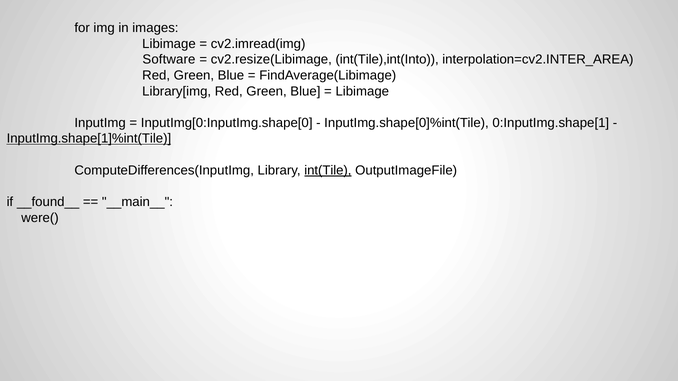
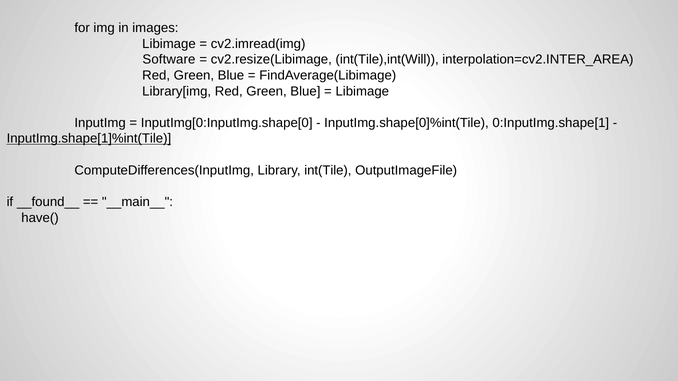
int(Tile),int(Into: int(Tile),int(Into -> int(Tile),int(Will (387, 60)
int(Tile underline: present -> none (328, 170)
were(: were( -> have( (40, 218)
